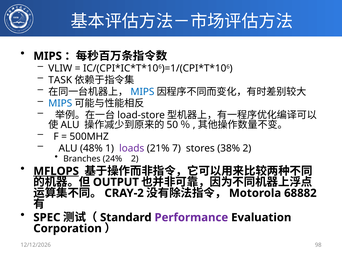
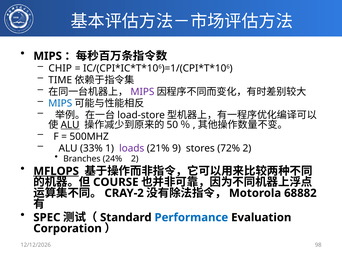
VLIW: VLIW -> CHIP (60, 68)
TASK: TASK -> TIME (60, 80)
MIPS colour: blue -> purple (142, 92)
ALU underline: none -> present (70, 125)
48%: 48% -> 33% (91, 148)
7: 7 -> 9 (176, 148)
38%: 38% -> 72% (229, 148)
OUTPUT: OUTPUT -> COURSE (116, 182)
Performance colour: purple -> blue (191, 217)
